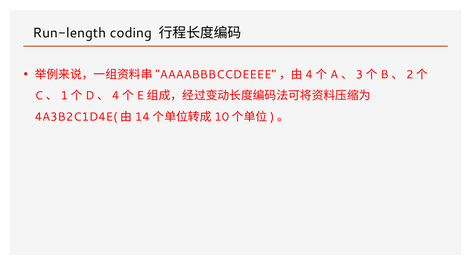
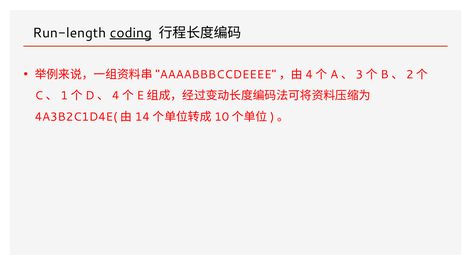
coding underline: none -> present (131, 33)
